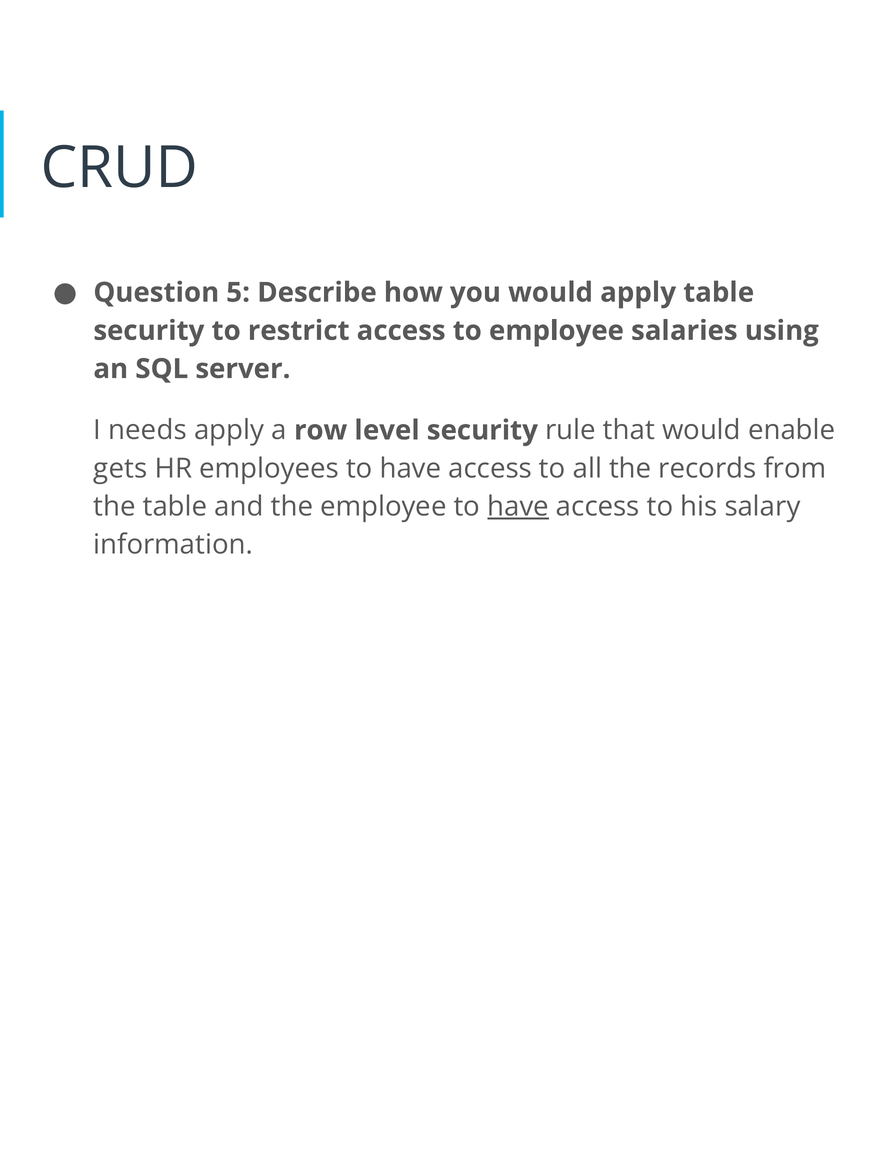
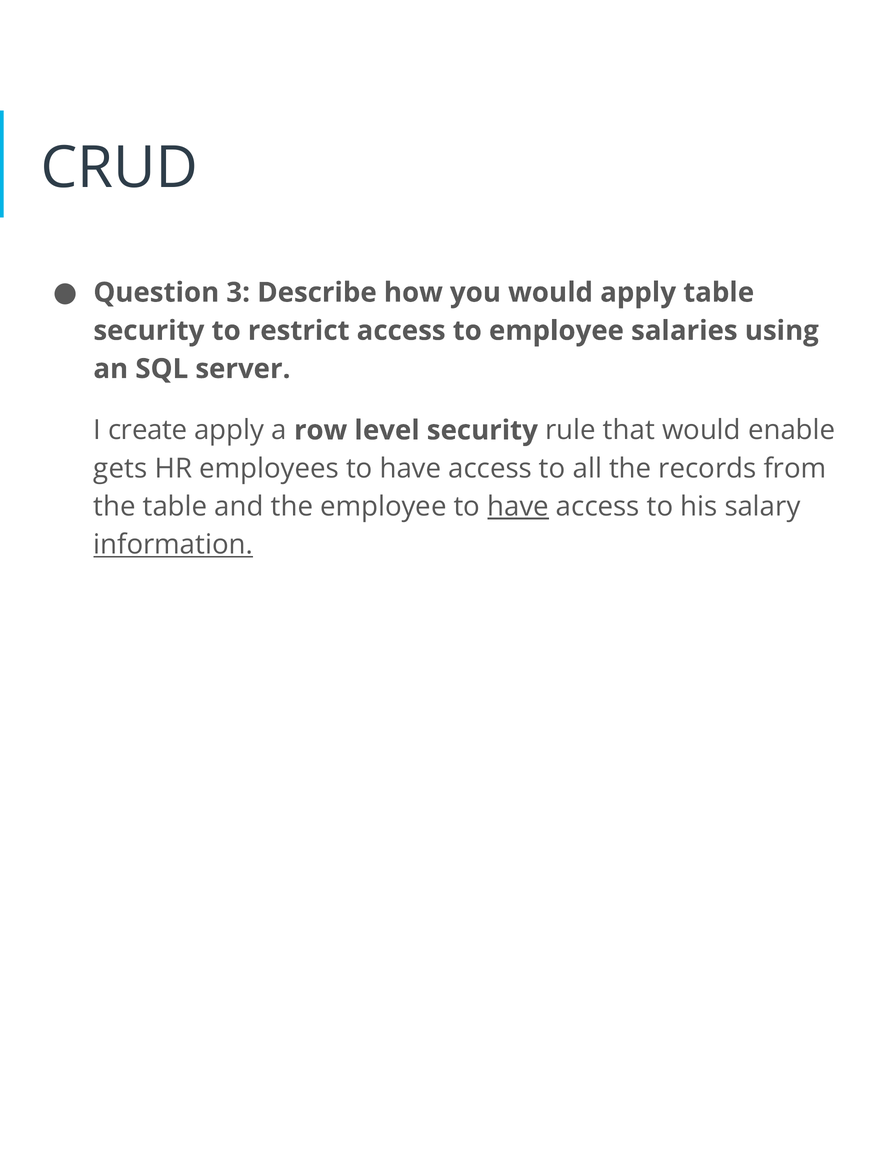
5: 5 -> 3 (238, 293)
needs: needs -> create (148, 430)
information underline: none -> present (173, 545)
